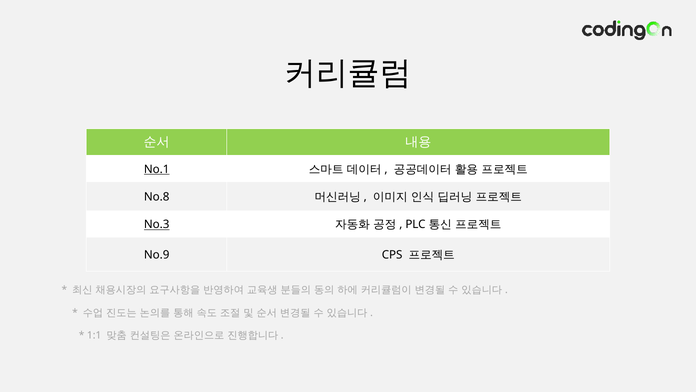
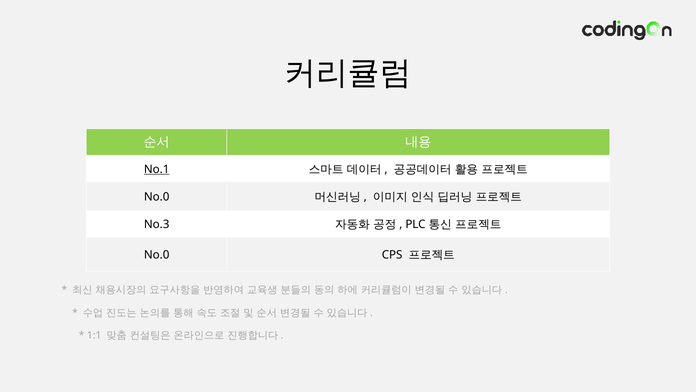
No.8: No.8 -> No.0 (157, 197)
No.3 underline: present -> none (157, 224)
No.9: No.9 -> No.0 (157, 255)
